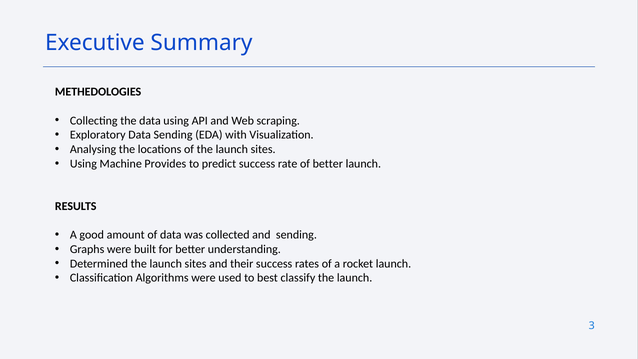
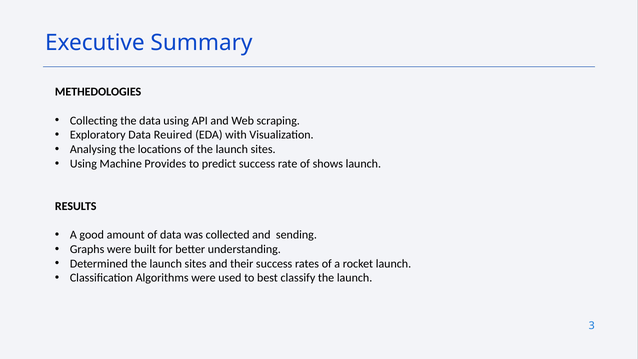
Data Sending: Sending -> Reuired (173, 135)
of better: better -> shows (328, 164)
